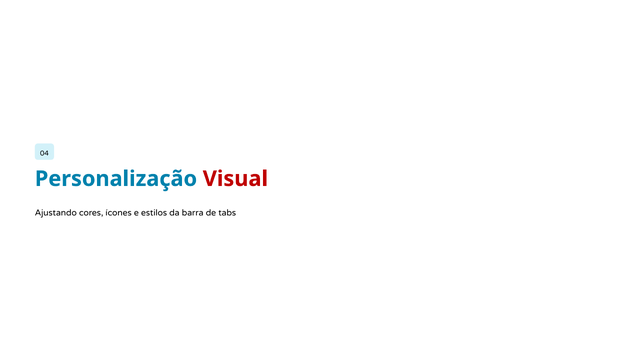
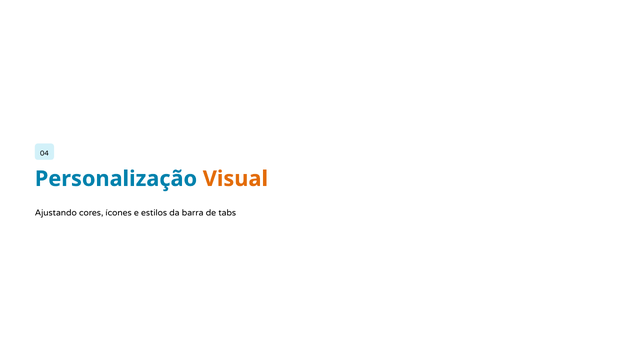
Visual colour: red -> orange (235, 179)
